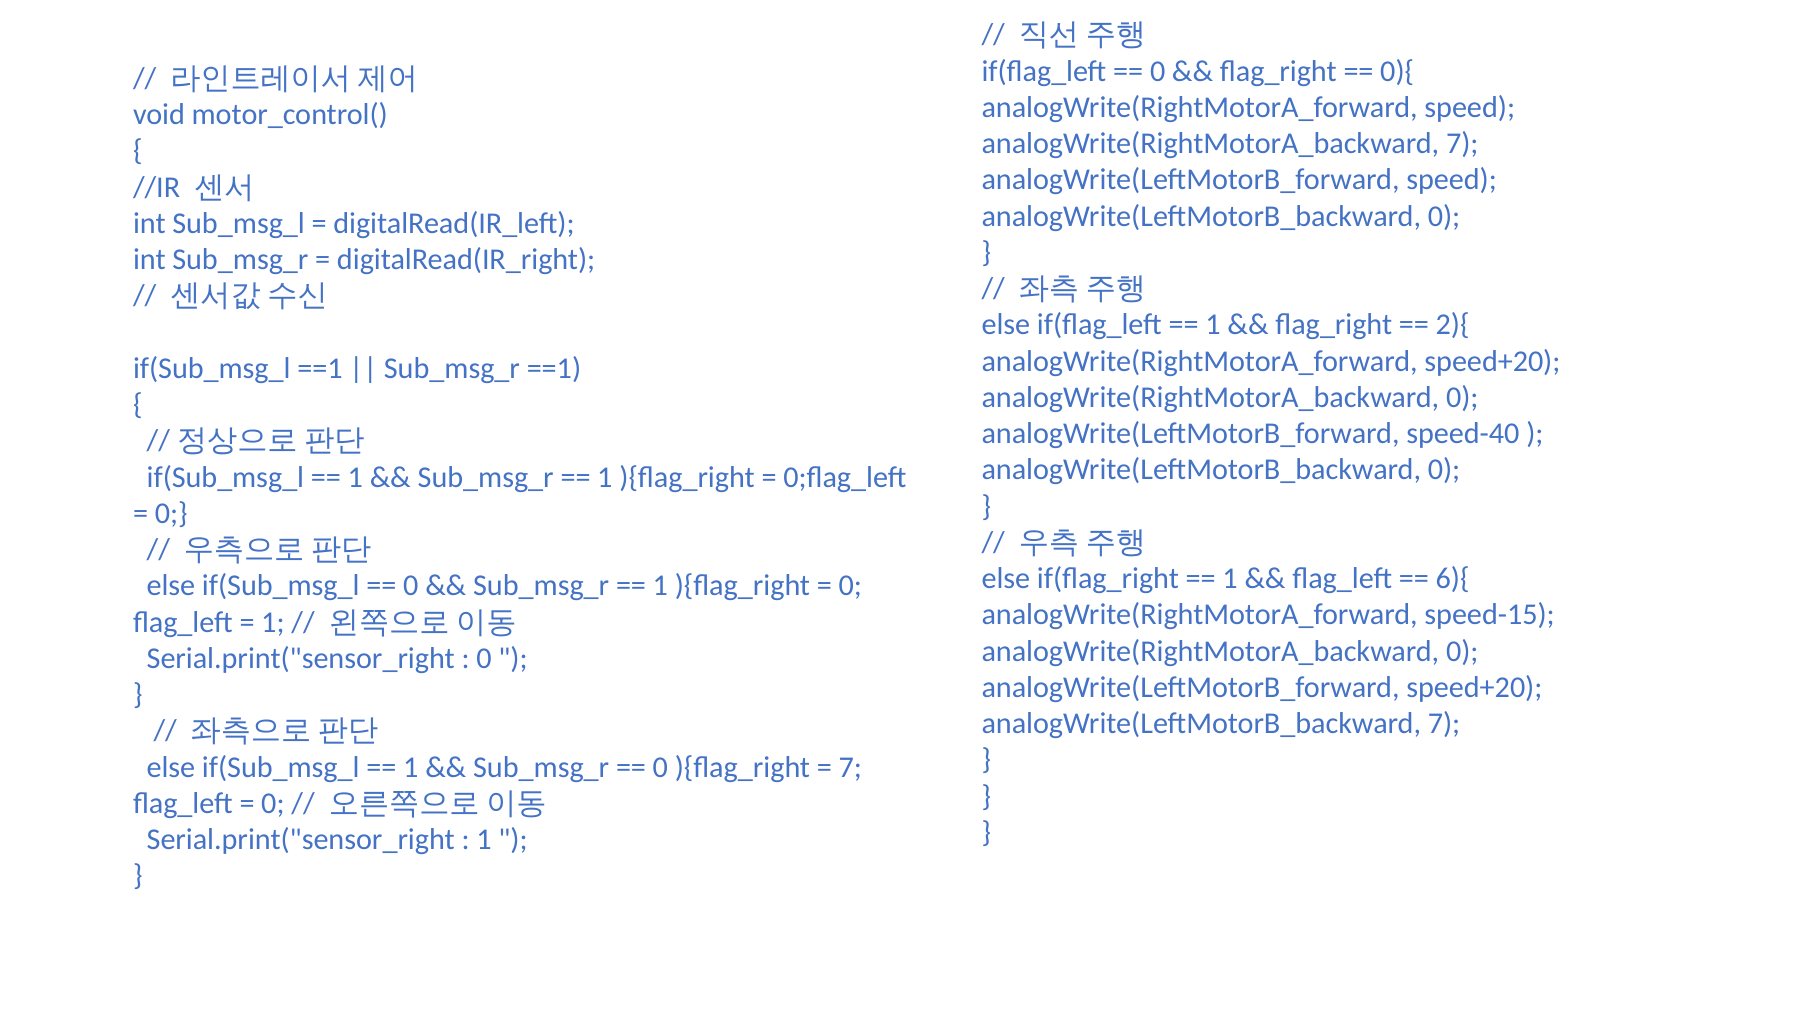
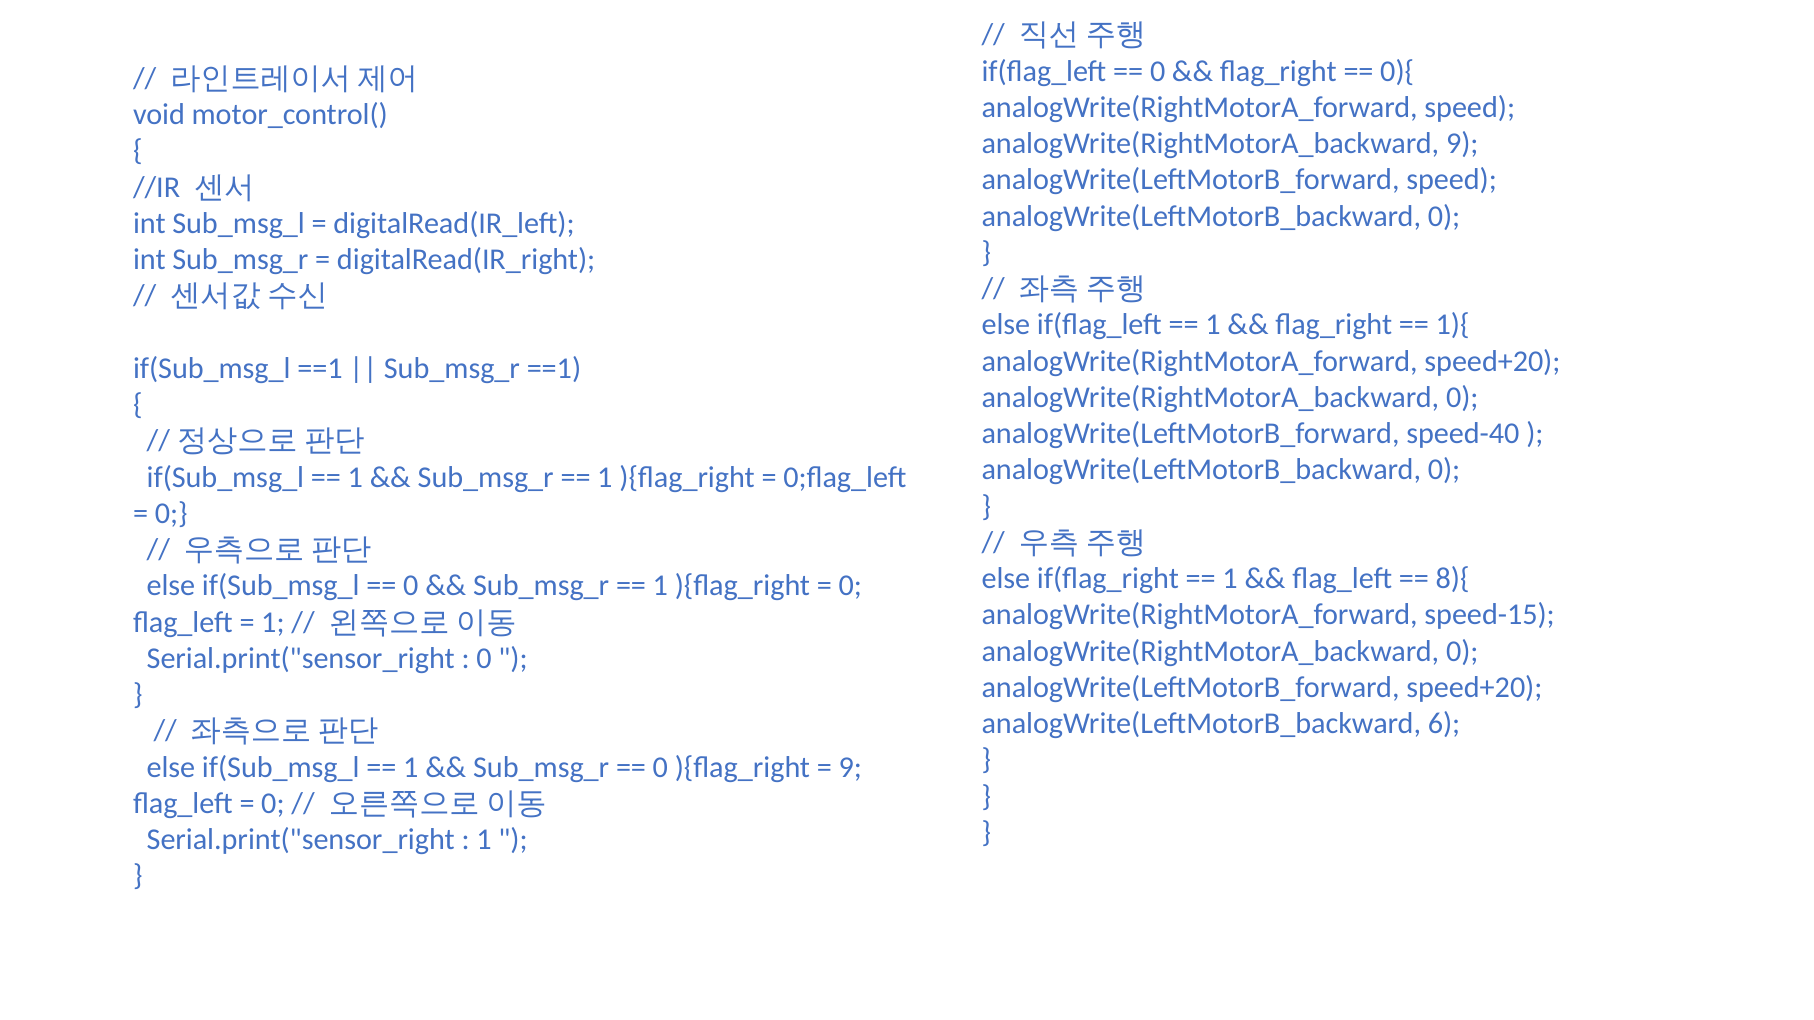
analogWrite(RightMotorA_backward 7: 7 -> 9 (1462, 144)
2){: 2){ -> 1){ (1453, 325)
6){: 6){ -> 8){ (1453, 579)
analogWrite(LeftMotorB_backward 7: 7 -> 6 (1444, 724)
7: 7 -> 9 (850, 767)
